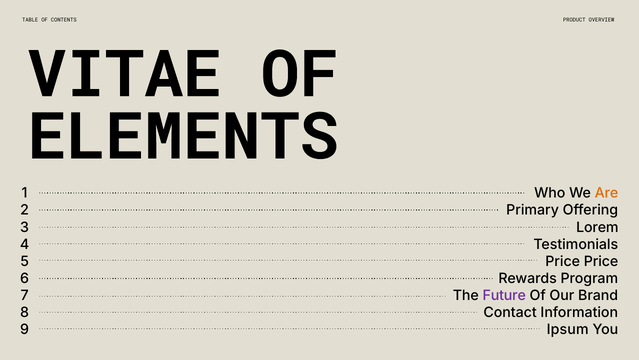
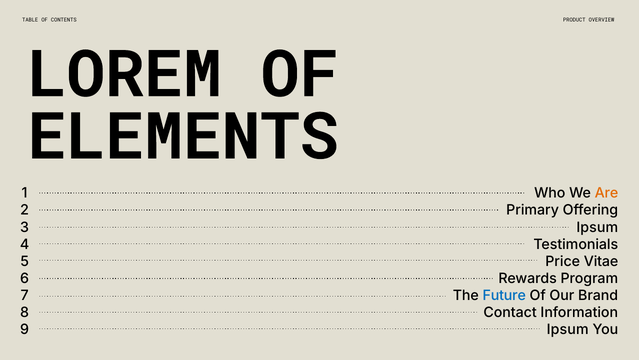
VITAE: VITAE -> LOREM (125, 75)
Lorem: Lorem -> Ipsum (597, 227)
Price Price: Price -> Vitae (601, 261)
Future colour: purple -> blue (504, 295)
